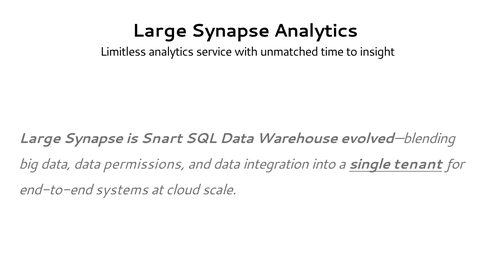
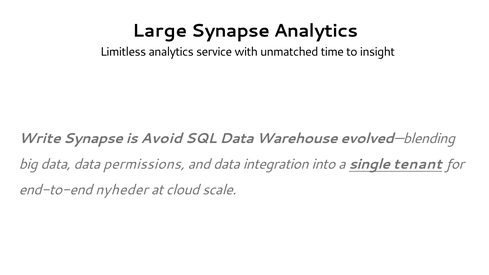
Large: Large -> Write (40, 139)
Snart: Snart -> Avoid (161, 139)
systems: systems -> nyheder (122, 190)
